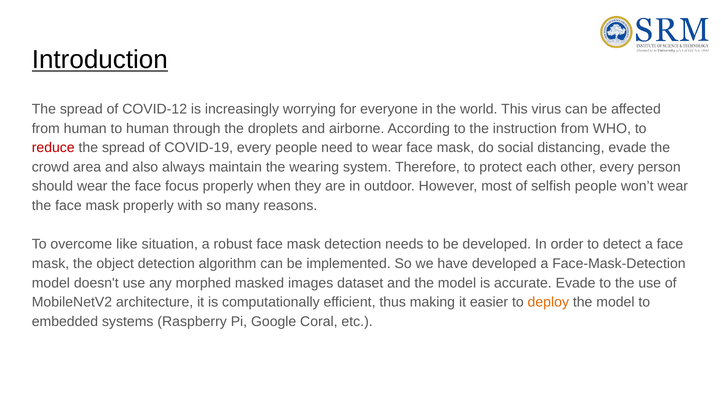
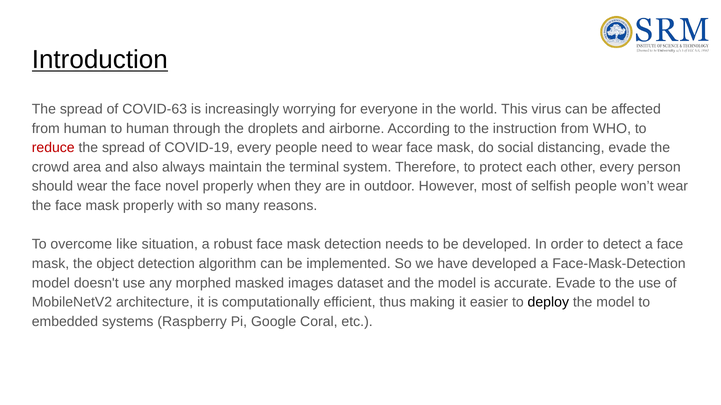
COVID-12: COVID-12 -> COVID-63 (155, 109)
wearing: wearing -> terminal (314, 167)
focus: focus -> novel (182, 187)
deploy colour: orange -> black (548, 303)
